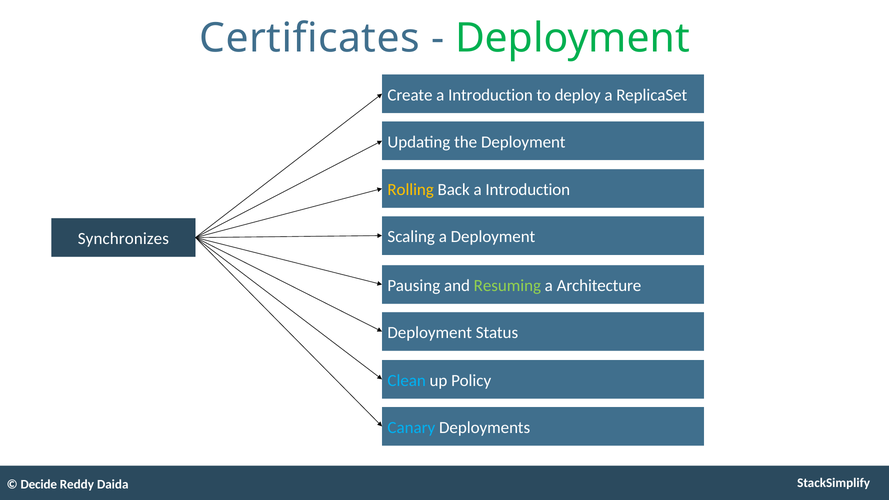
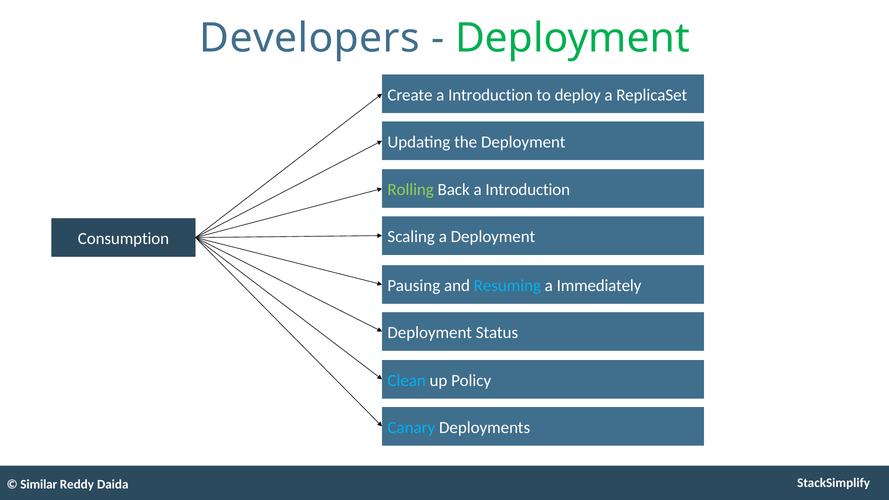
Certificates: Certificates -> Developers (310, 38)
Rolling colour: yellow -> light green (411, 190)
Synchronizes: Synchronizes -> Consumption (123, 239)
Resuming colour: light green -> light blue (507, 286)
Architecture: Architecture -> Immediately (599, 286)
Decide: Decide -> Similar (39, 485)
